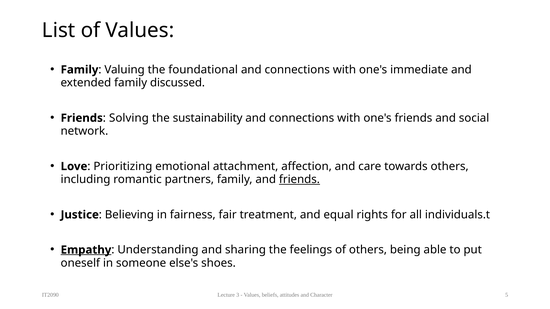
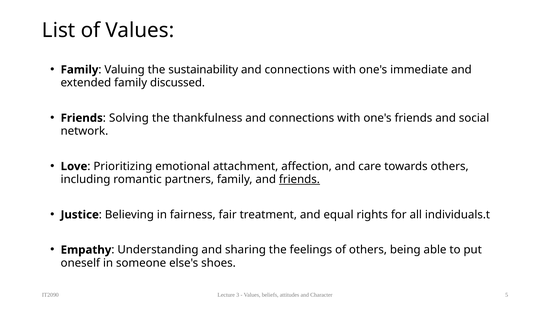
foundational: foundational -> sustainability (203, 70)
sustainability: sustainability -> thankfulness (208, 118)
Empathy underline: present -> none (86, 250)
